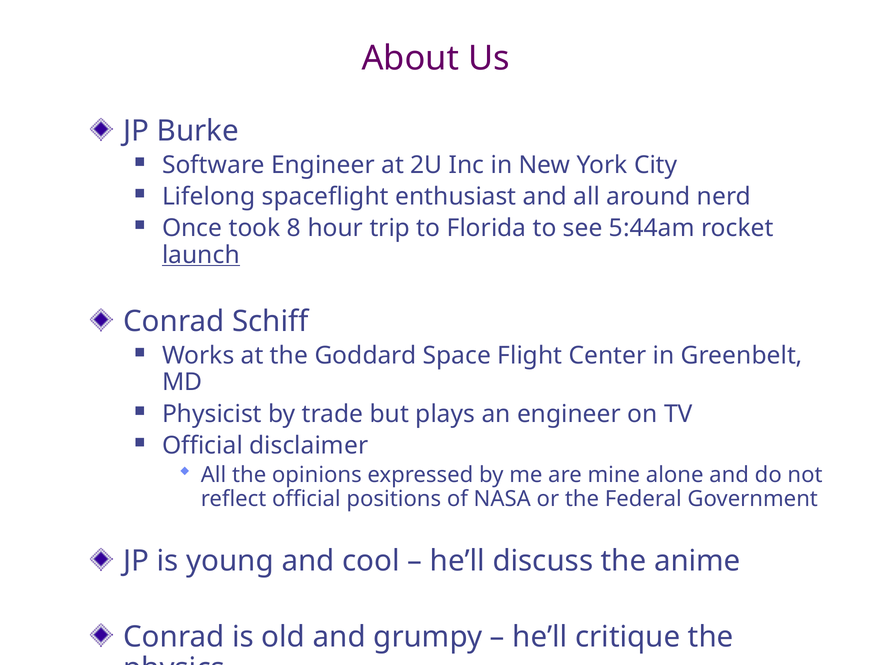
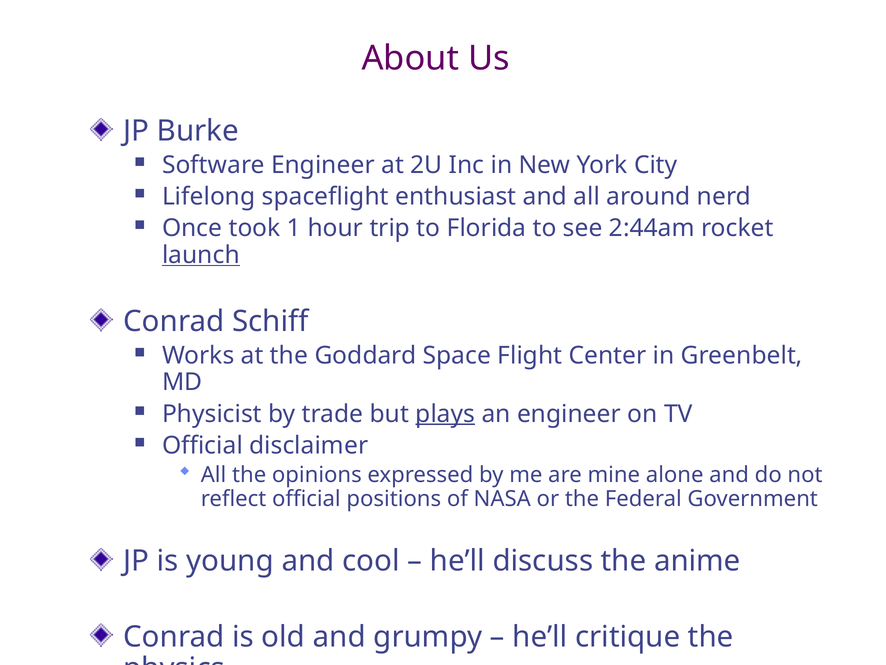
8: 8 -> 1 (294, 228)
5:44am: 5:44am -> 2:44am (652, 228)
plays underline: none -> present (445, 414)
